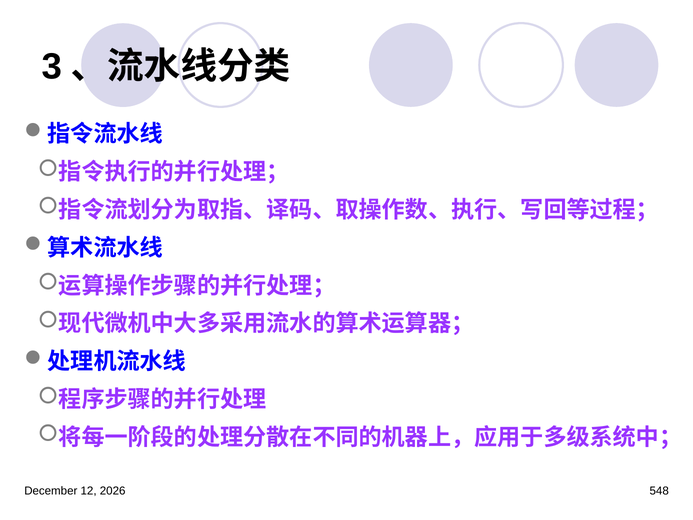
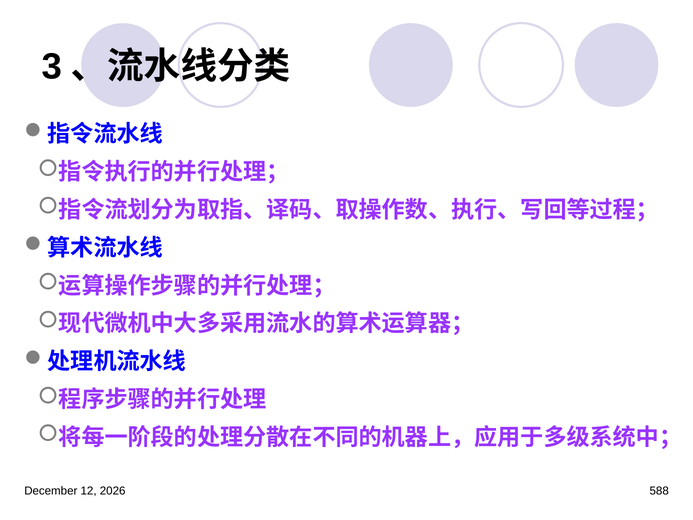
548: 548 -> 588 (659, 491)
